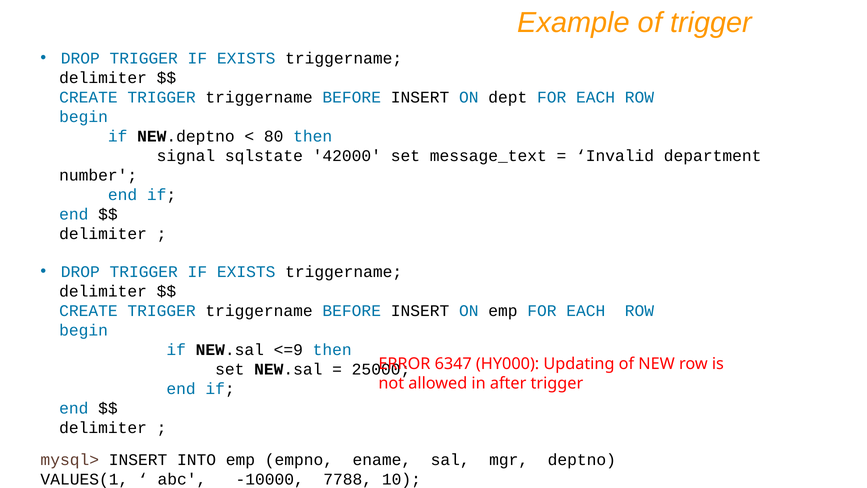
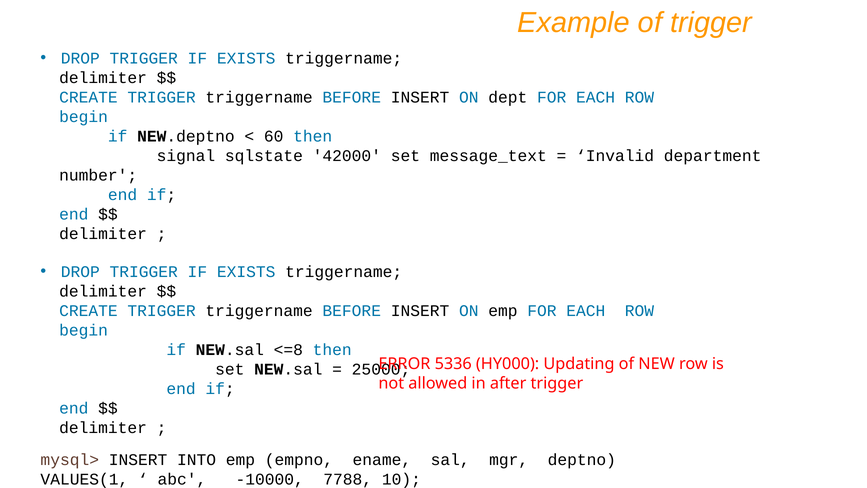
80: 80 -> 60 (274, 136)
<=9: <=9 -> <=8 (288, 350)
6347: 6347 -> 5336 (453, 364)
